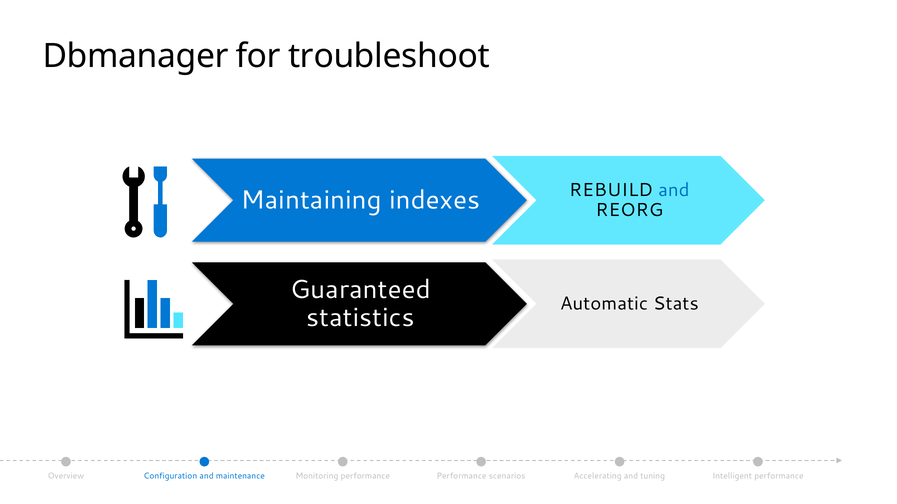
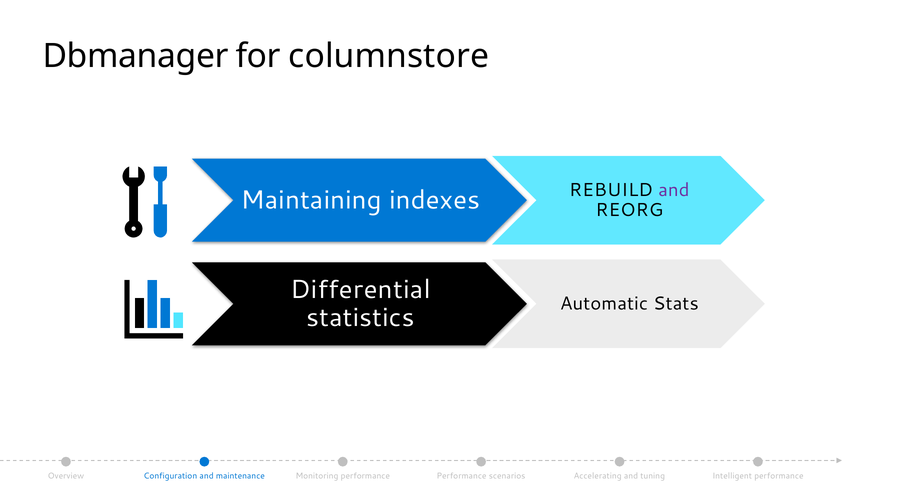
troubleshoot: troubleshoot -> columnstore (389, 56)
and colour: blue -> purple (674, 190)
Guaranteed: Guaranteed -> Differential (361, 290)
